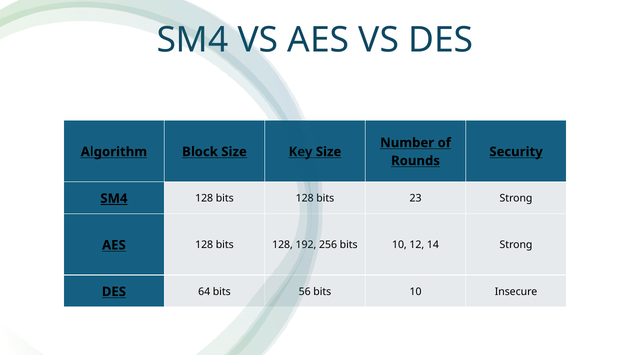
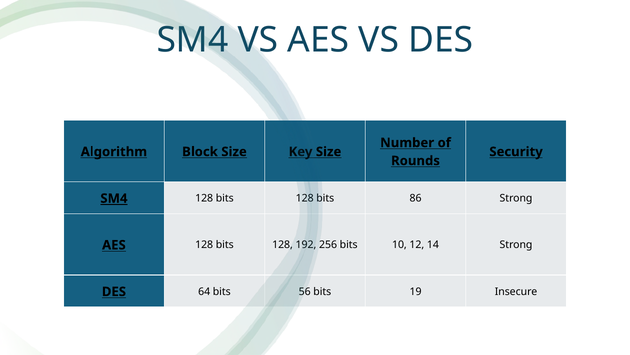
23: 23 -> 86 (416, 198)
10: 10 -> 19 (416, 291)
